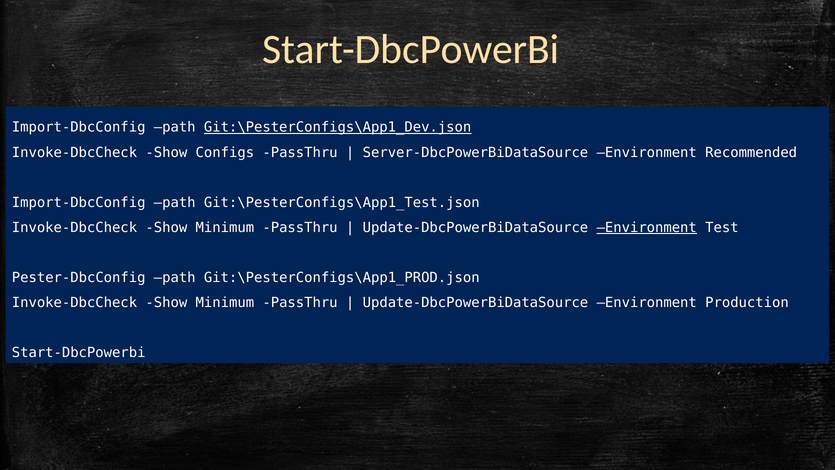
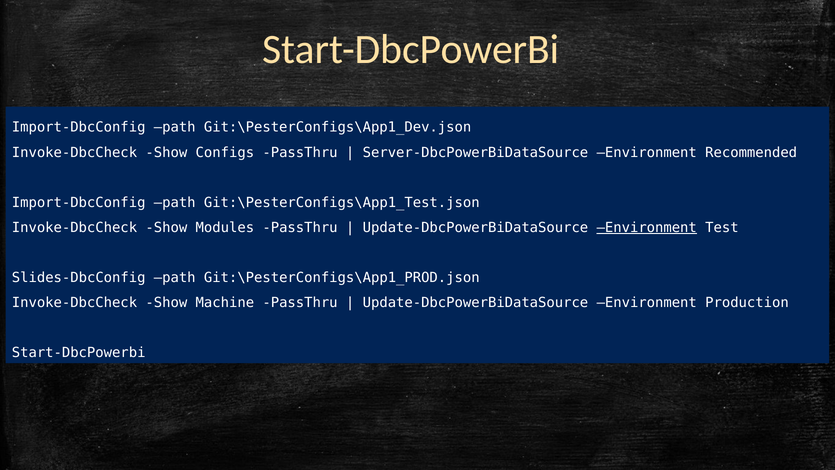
Git:\PesterConfigs\App1_Dev.json underline: present -> none (338, 127)
Minimum: Minimum -> Modules (225, 227)
Pester-DbcConfig: Pester-DbcConfig -> Slides-DbcConfig (79, 277)
Minimum: Minimum -> Machine (225, 302)
